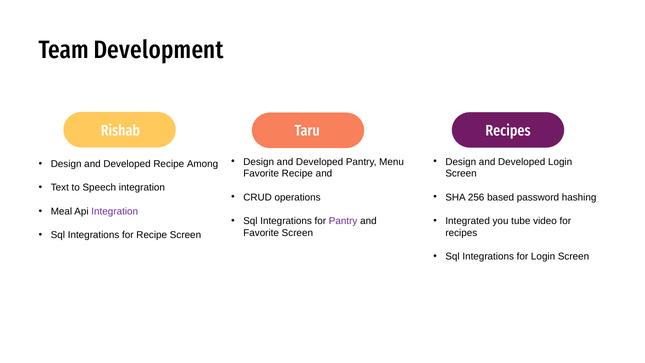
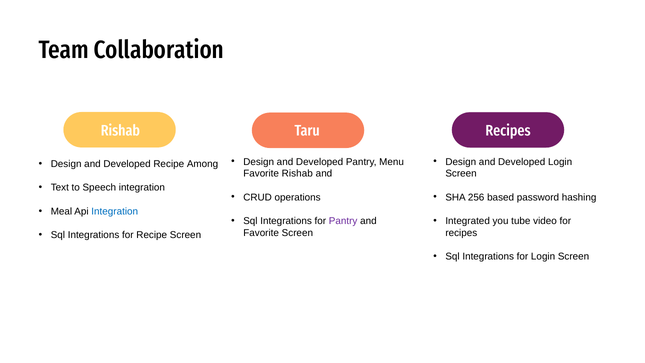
Development: Development -> Collaboration (159, 50)
Favorite Recipe: Recipe -> Rishab (297, 174)
Integration colour: purple -> blue (115, 211)
